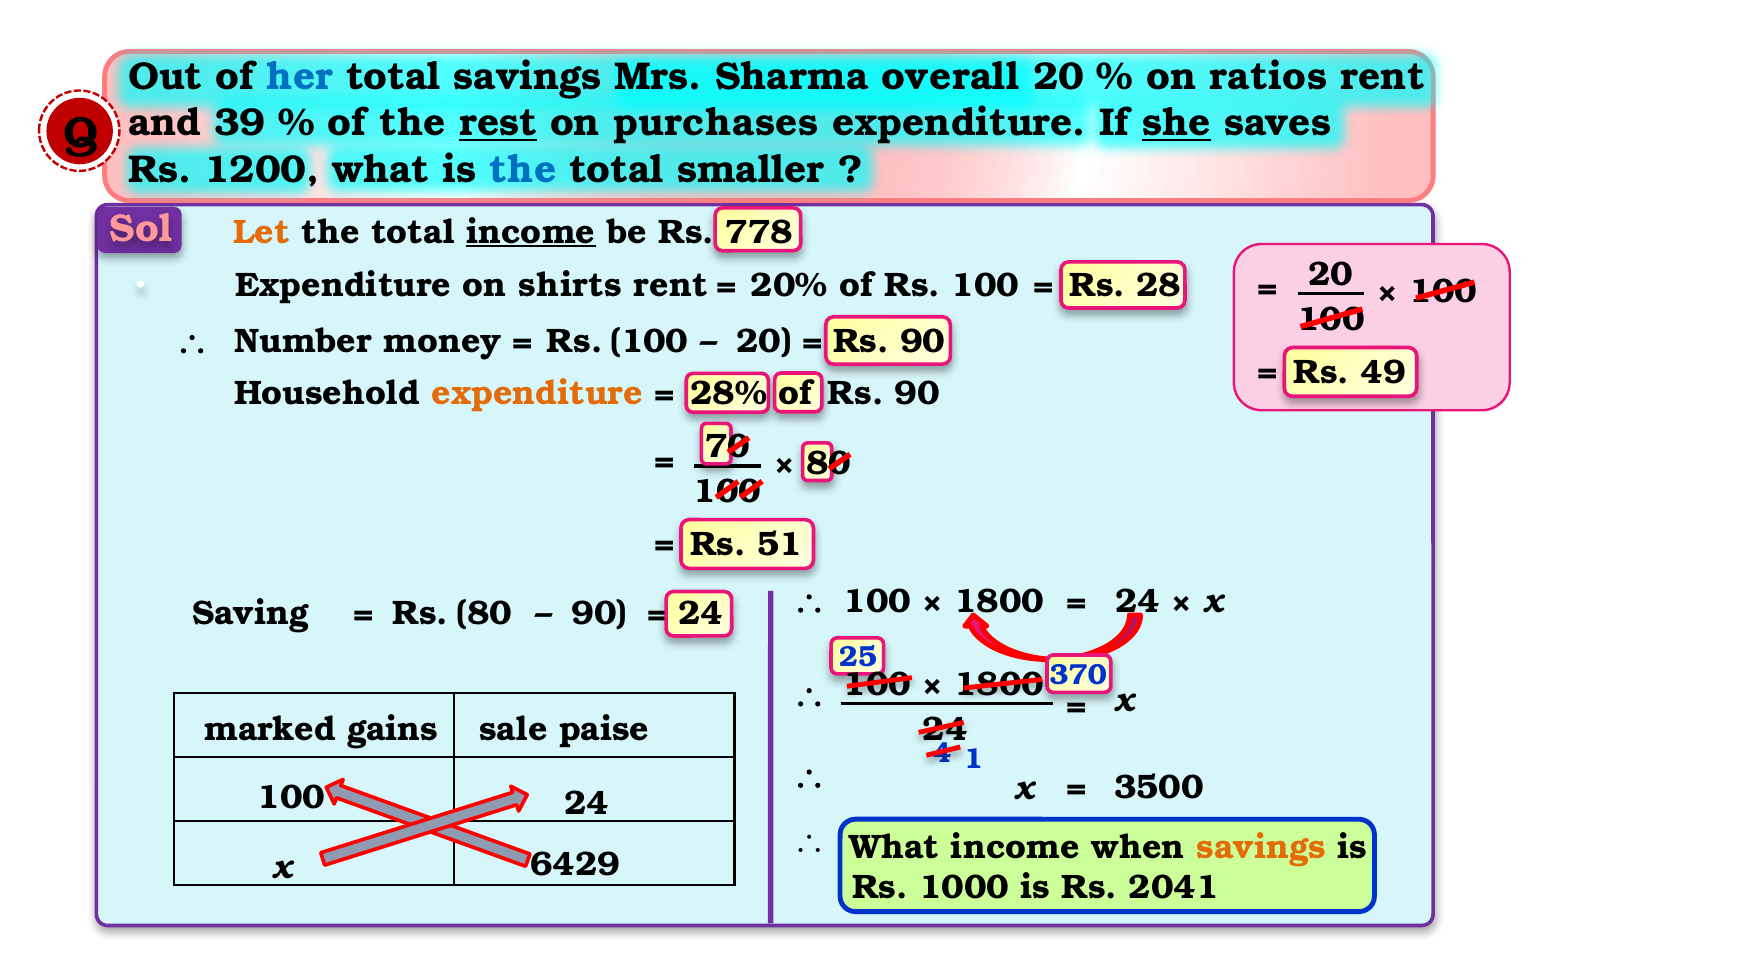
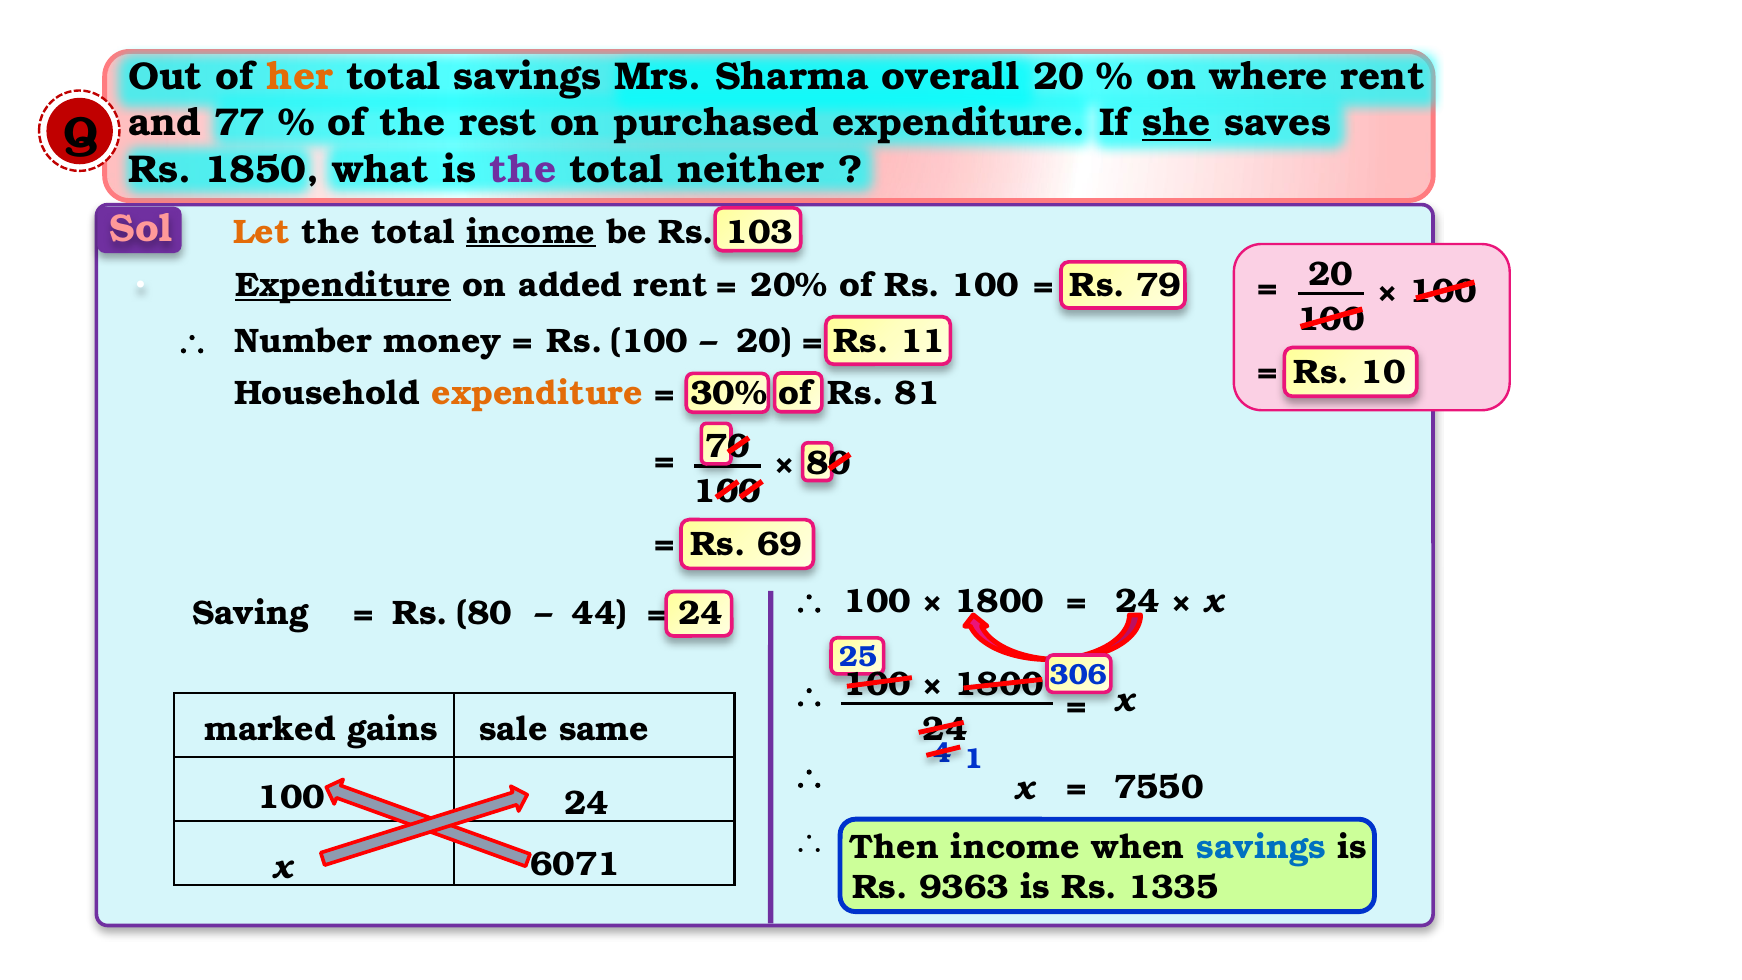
her colour: blue -> orange (300, 77)
ratios: ratios -> where (1269, 77)
39: 39 -> 77 (240, 123)
rest underline: present -> none (498, 123)
purchases: purchases -> purchased (716, 123)
1200: 1200 -> 1850 (262, 170)
the colour: blue -> purple (523, 170)
smaller: smaller -> neither (751, 170)
778: 778 -> 103 (759, 232)
Expenditure underline: none -> present (343, 285)
shirts: shirts -> added (571, 285)
28: 28 -> 79 (1159, 285)
90: 90 -> 11 (923, 342)
49: 49 -> 10 (1383, 372)
28%: 28% -> 30% (729, 393)
90: 90 -> 81 (917, 393)
51: 51 -> 69 (780, 544)
90: 90 -> 44 (599, 614)
370: 370 -> 306 (1078, 675)
paise: paise -> same (604, 730)
3500: 3500 -> 7550 (1159, 787)
What: What -> Then (894, 847)
savings colour: orange -> blue (1261, 847)
6429: 6429 -> 6071 (575, 865)
1000: 1000 -> 9363 (964, 888)
2041: 2041 -> 1335 (1174, 888)
